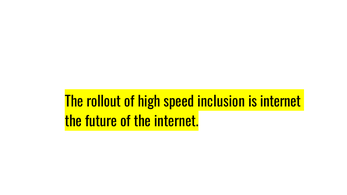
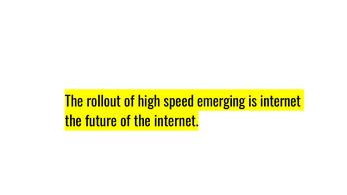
inclusion: inclusion -> emerging (221, 102)
